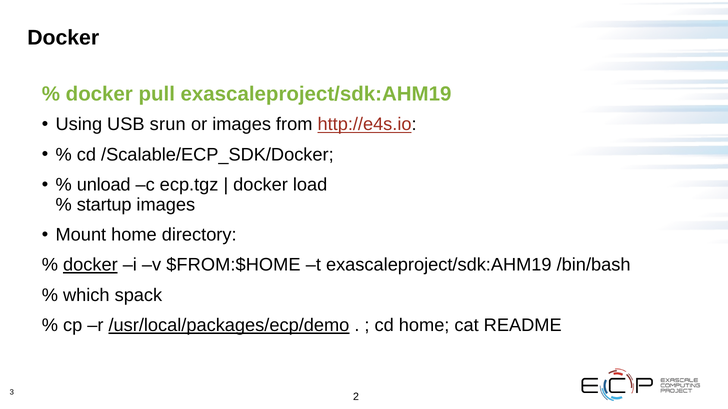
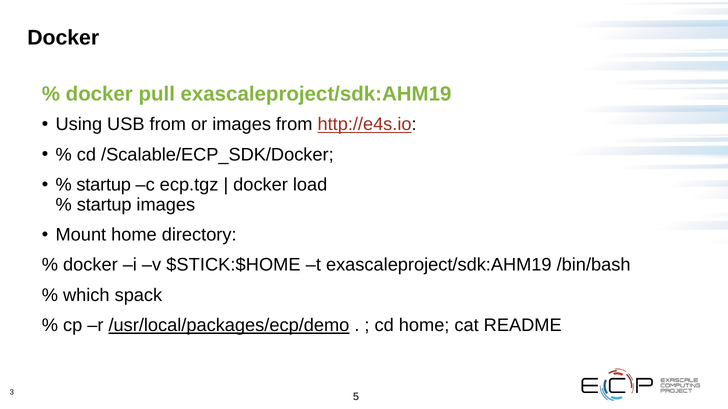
USB srun: srun -> from (168, 125)
unload: unload -> startup (104, 185)
docker underline: present -> none (90, 265)
$FROM:$HOME: $FROM:$HOME -> $STICK:$HOME (233, 265)
2: 2 -> 5 (356, 397)
